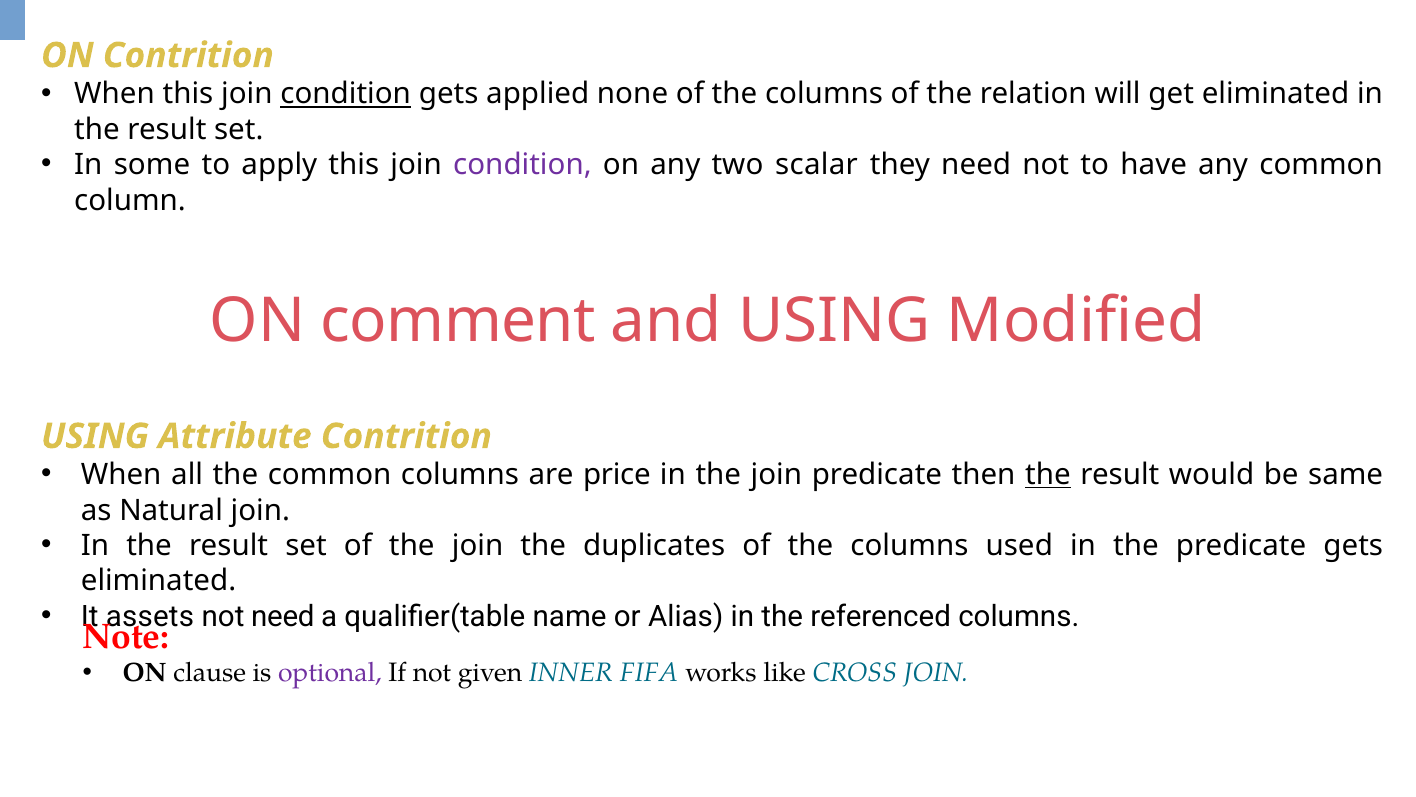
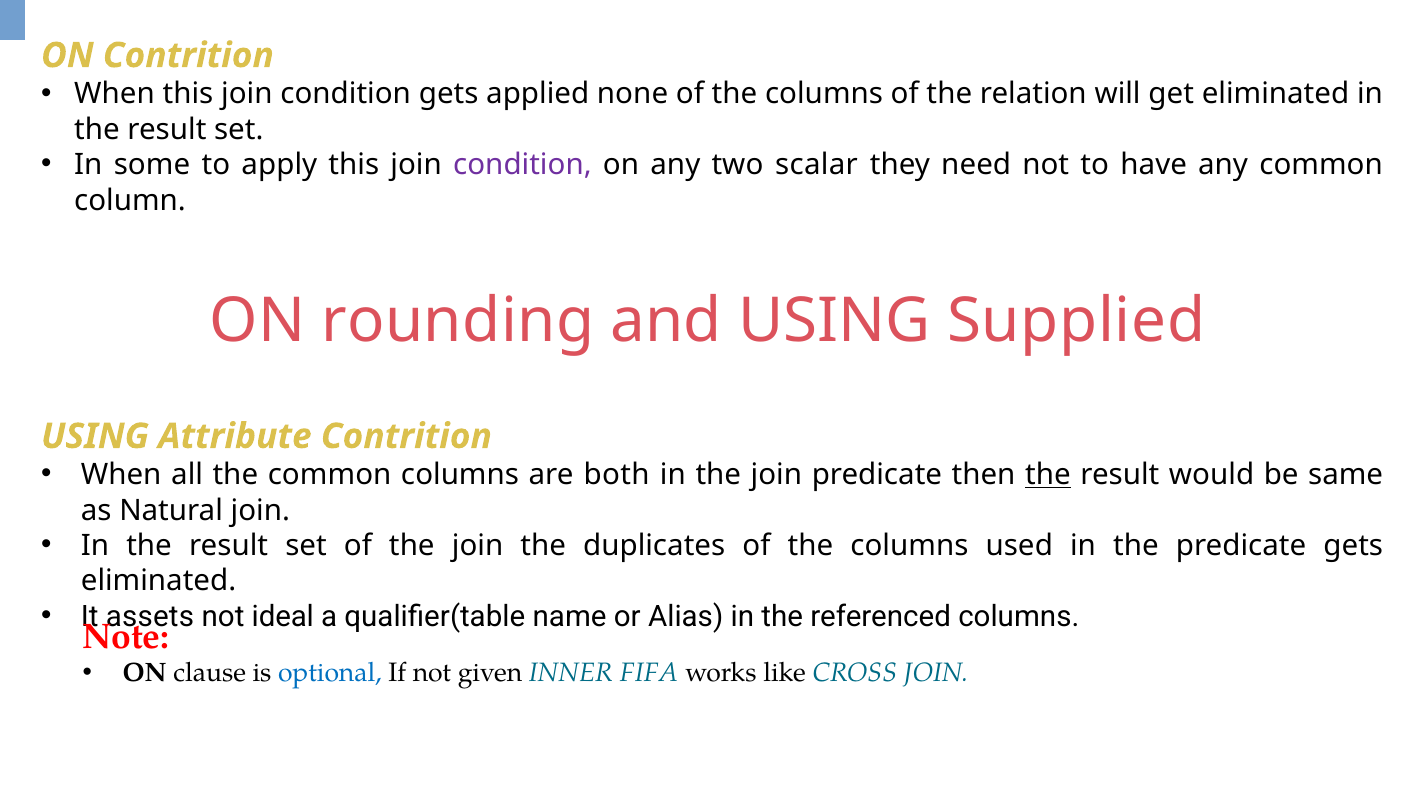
condition underline: present -> none (346, 94)
comment: comment -> rounding (458, 321)
Modified: Modified -> Supplied (1076, 321)
price: price -> both (617, 475)
not need: need -> ideal (283, 616)
optional colour: purple -> blue (330, 673)
